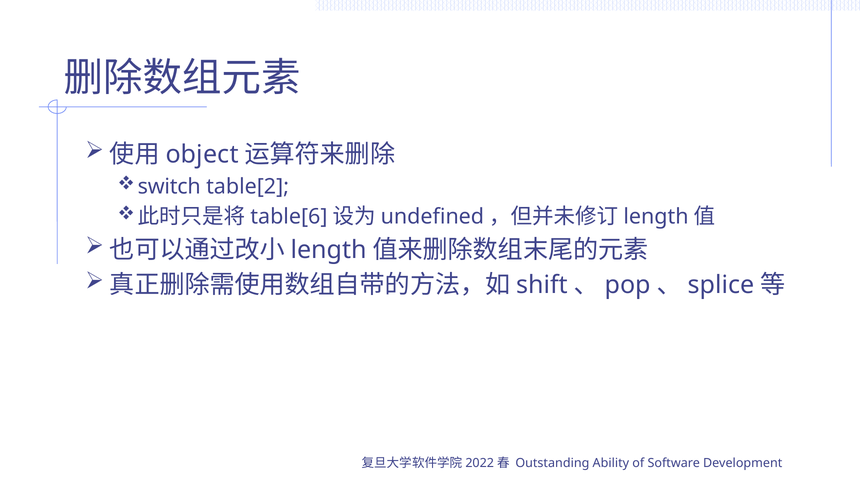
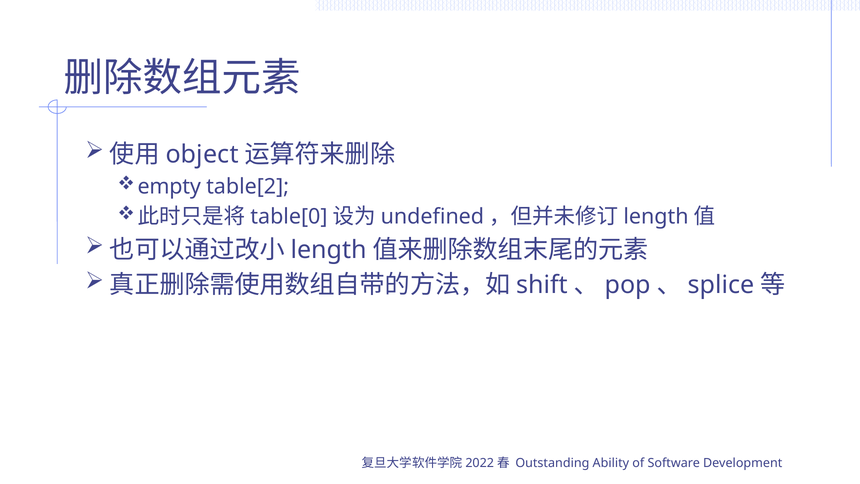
switch: switch -> empty (169, 186)
table[6: table[6 -> table[0 (289, 217)
